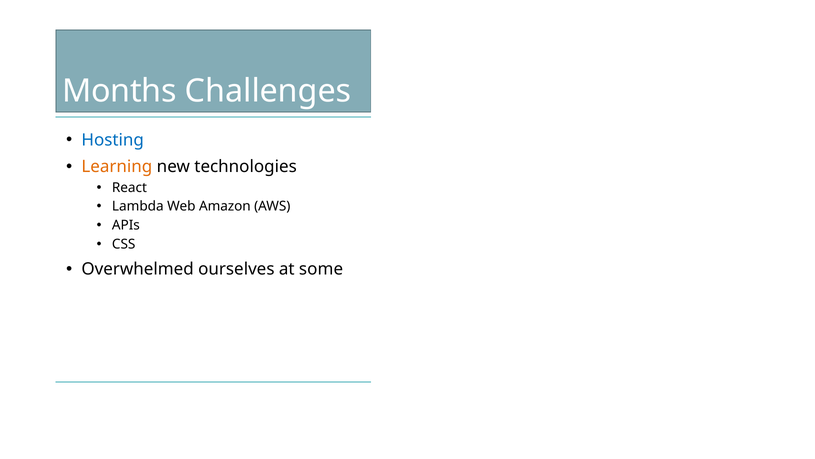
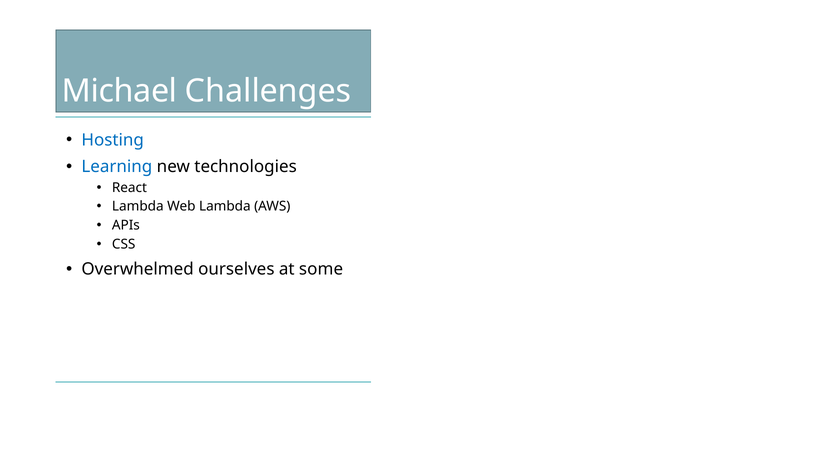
Months: Months -> Michael (119, 91)
Learning colour: orange -> blue (117, 167)
Web Amazon: Amazon -> Lambda (225, 206)
